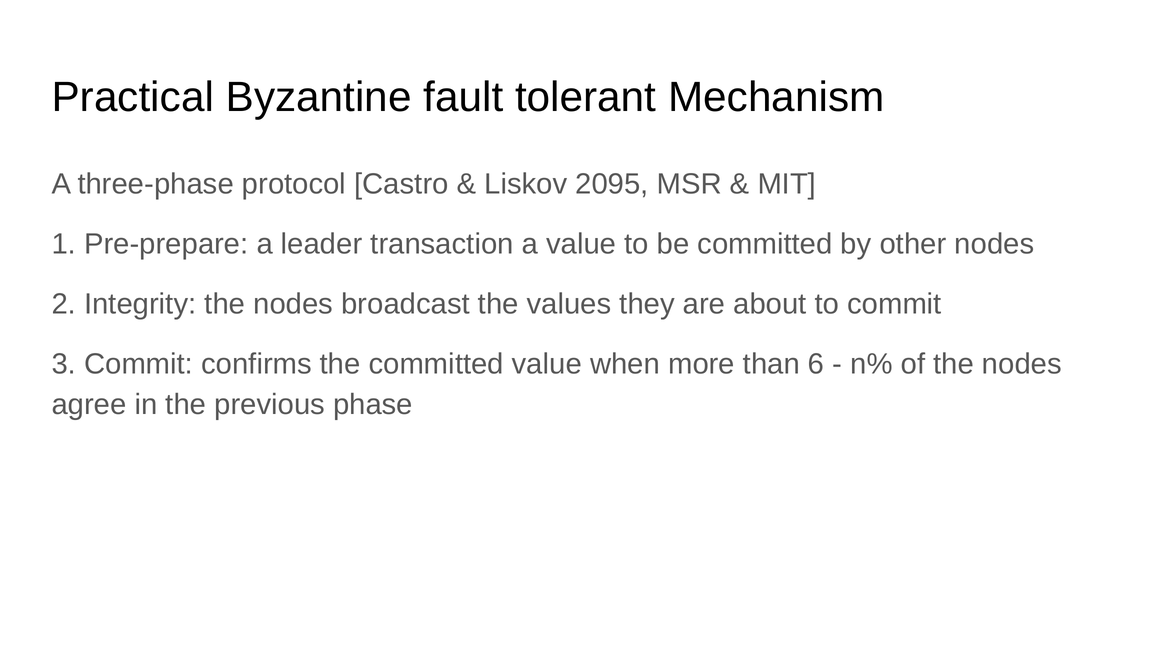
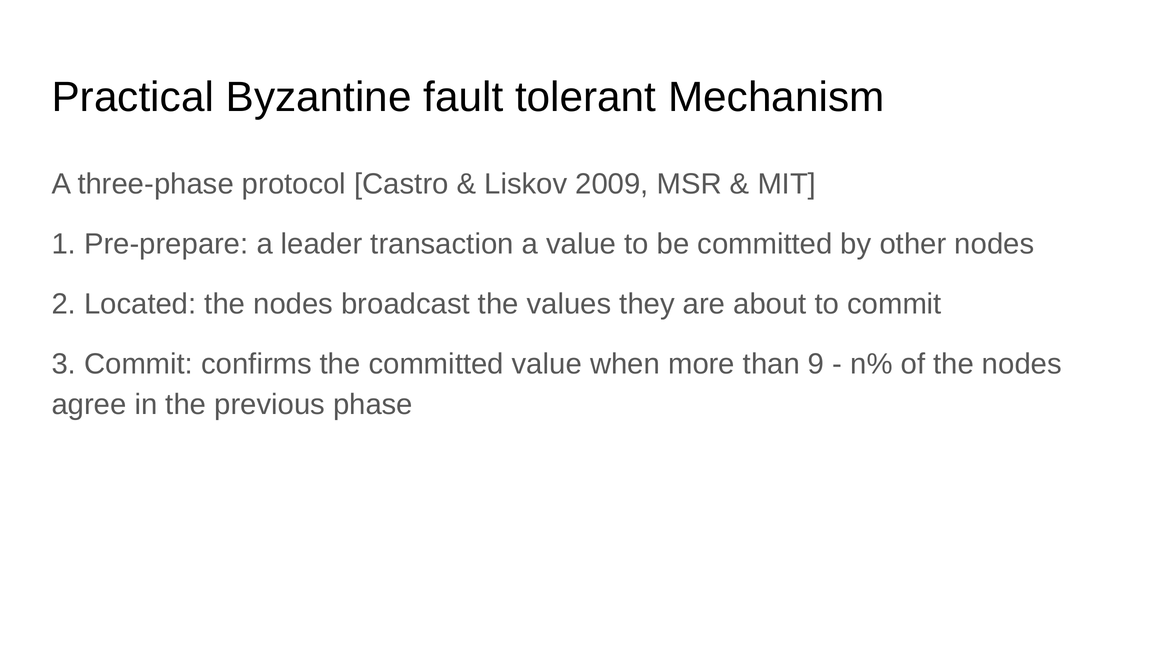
2095: 2095 -> 2009 (612, 184)
Integrity: Integrity -> Located (140, 304)
6: 6 -> 9 (816, 364)
